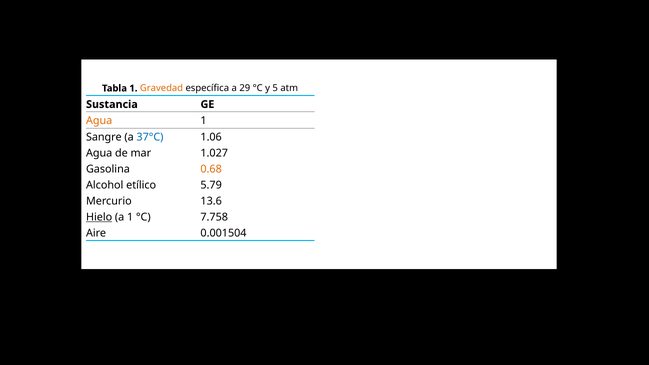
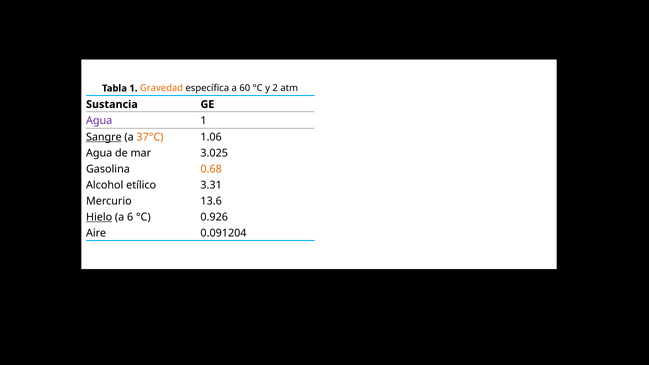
29: 29 -> 60 (245, 88)
5: 5 -> 2 (275, 88)
Agua colour: orange -> purple (99, 121)
Sangre underline: none -> present (104, 137)
37°C colour: blue -> orange (150, 137)
1.027: 1.027 -> 3.025 (214, 153)
5.79: 5.79 -> 3.31 (211, 185)
a 1: 1 -> 6 (130, 217)
7.758: 7.758 -> 0.926 (214, 217)
0.001504: 0.001504 -> 0.091204 (223, 233)
